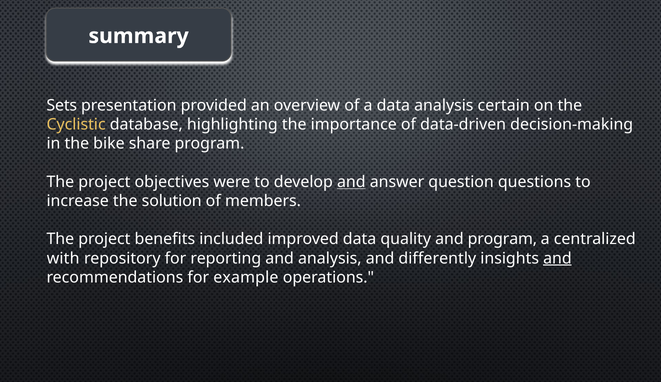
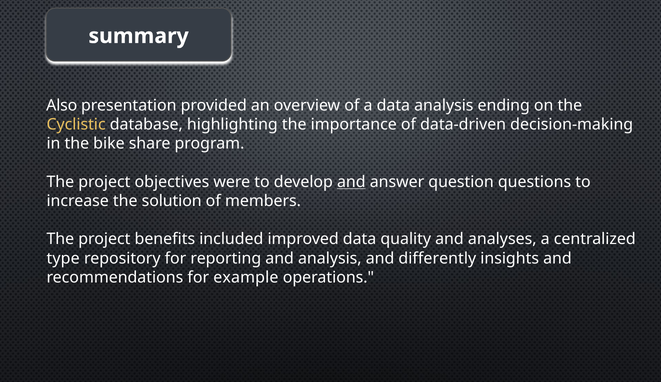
Sets: Sets -> Also (62, 106)
certain: certain -> ending (504, 106)
and program: program -> analyses (502, 239)
with: with -> type (63, 258)
and underline: present -> none (557, 258)
